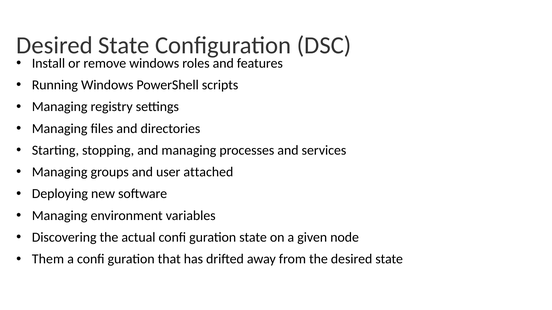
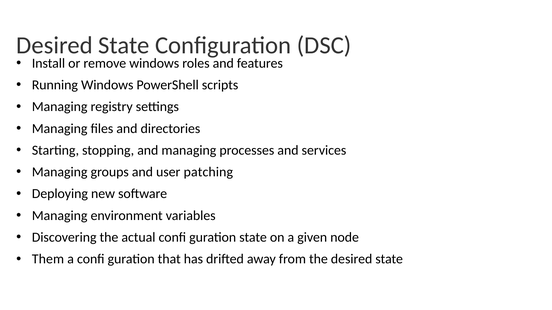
attached: attached -> patching (208, 172)
